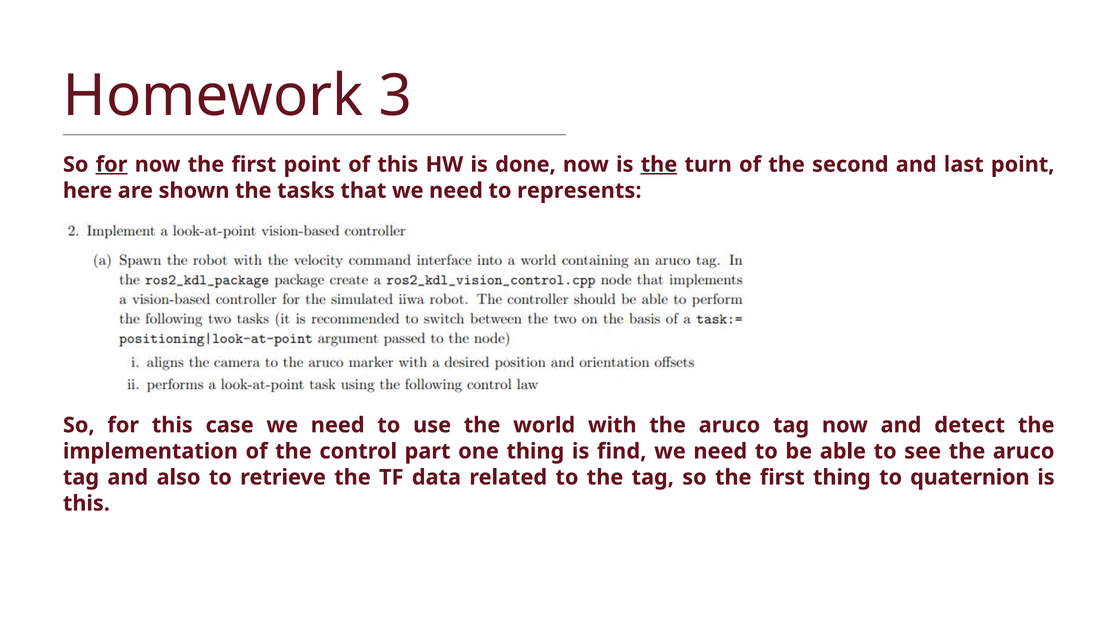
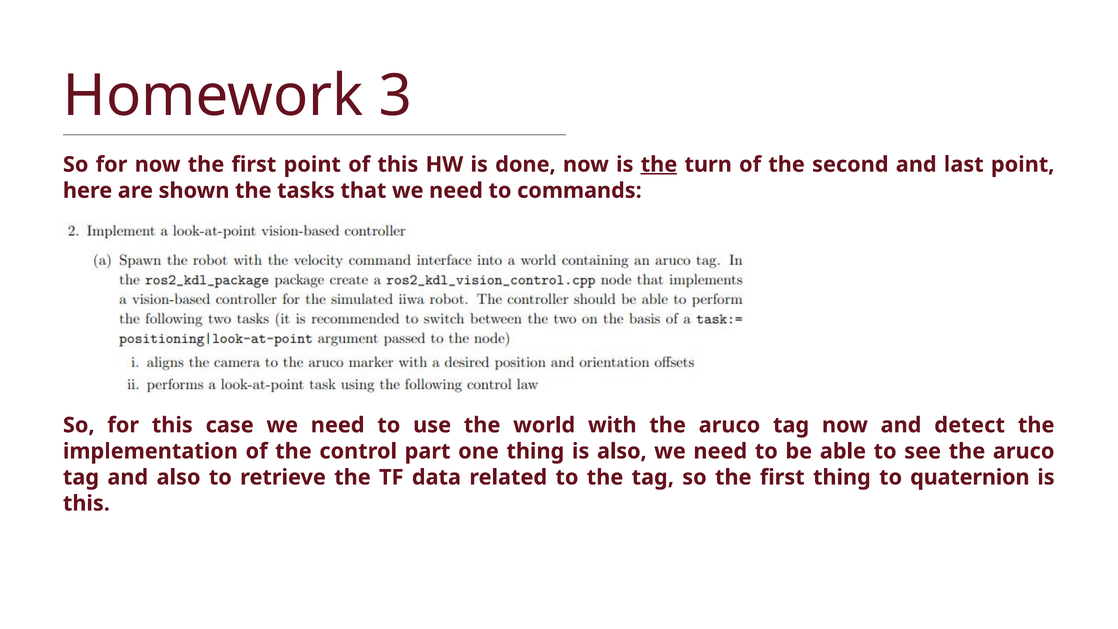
for underline: present -> none (112, 165)
represents: represents -> commands (579, 191)
is find: find -> also (622, 451)
